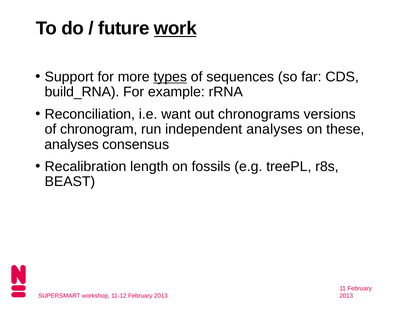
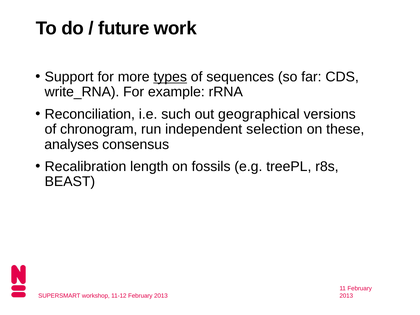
work underline: present -> none (175, 28)
build_RNA: build_RNA -> write_RNA (82, 92)
want: want -> such (176, 114)
chronograms: chronograms -> geographical (259, 114)
independent analyses: analyses -> selection (274, 129)
